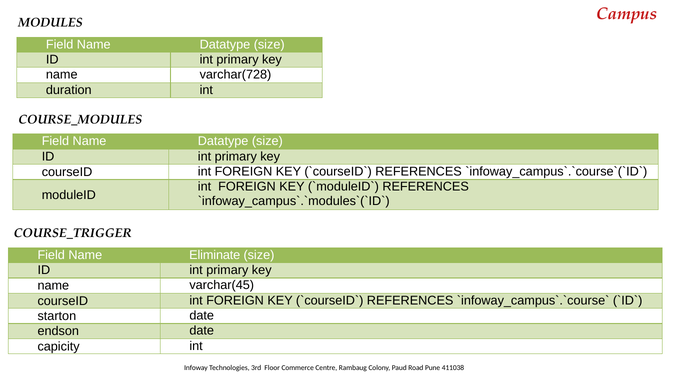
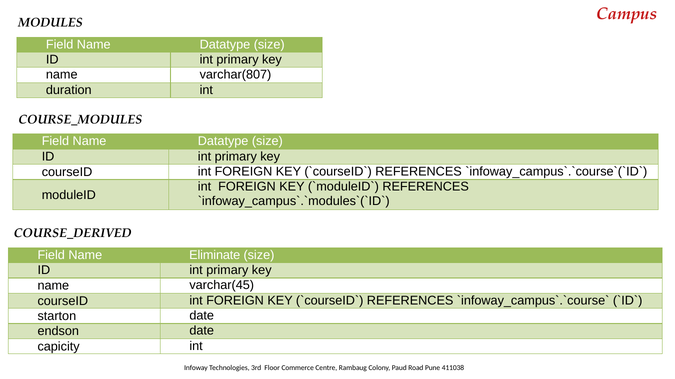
varchar(728: varchar(728 -> varchar(807 (235, 75)
COURSE_TRIGGER: COURSE_TRIGGER -> COURSE_DERIVED (73, 234)
